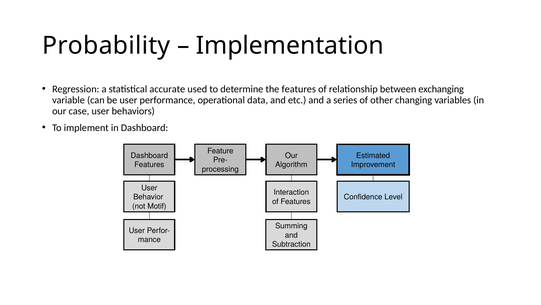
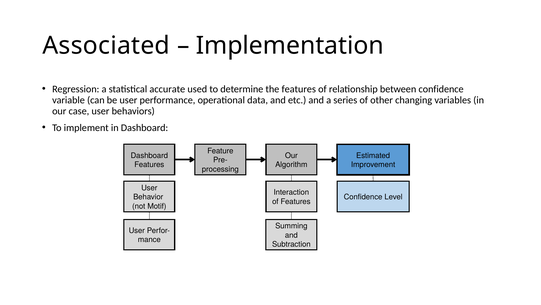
Probability: Probability -> Associated (106, 45)
between exchanging: exchanging -> confidence (441, 89)
